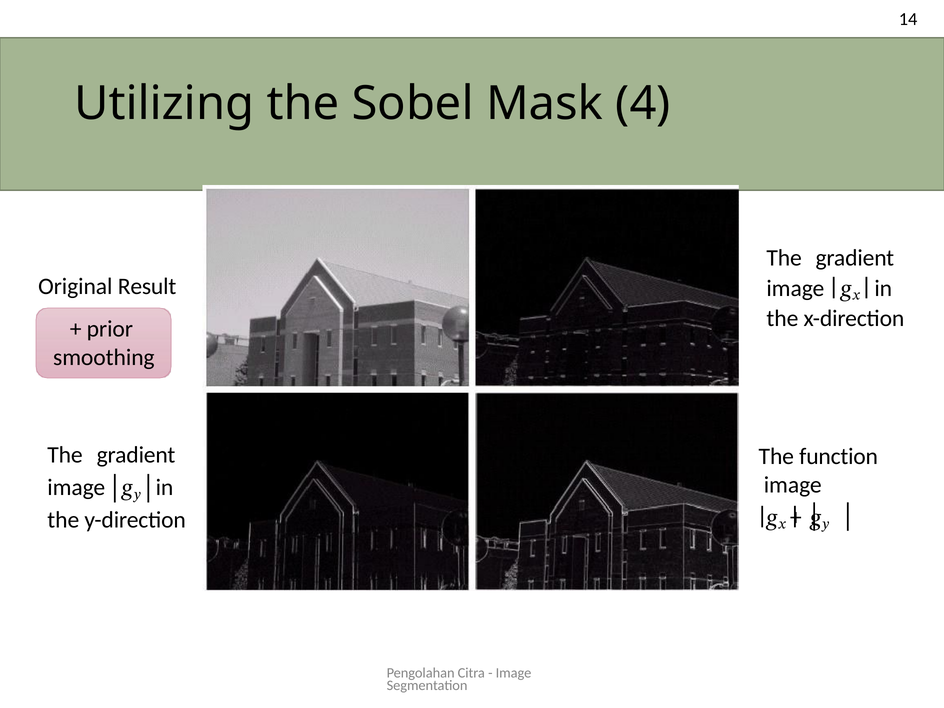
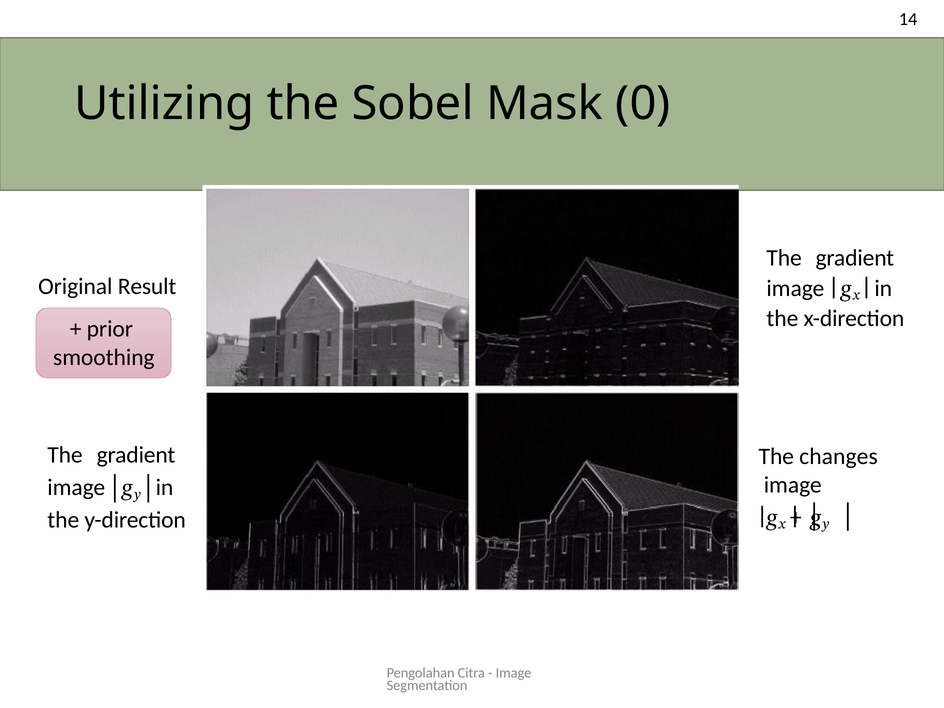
4: 4 -> 0 (643, 104)
function: function -> changes (838, 457)
